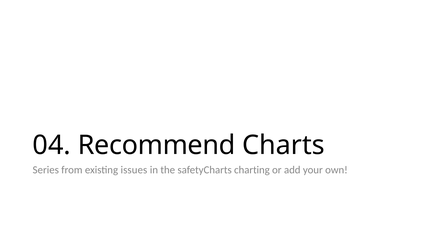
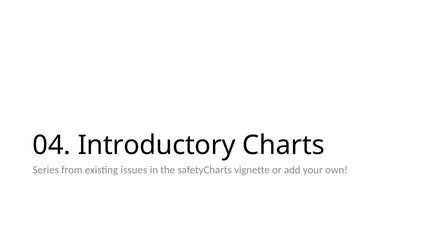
Recommend: Recommend -> Introductory (157, 145)
charting: charting -> vignette (252, 170)
